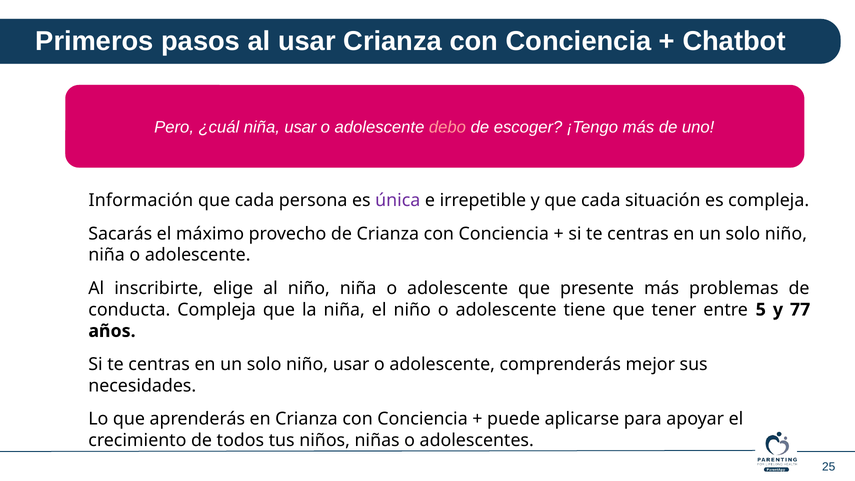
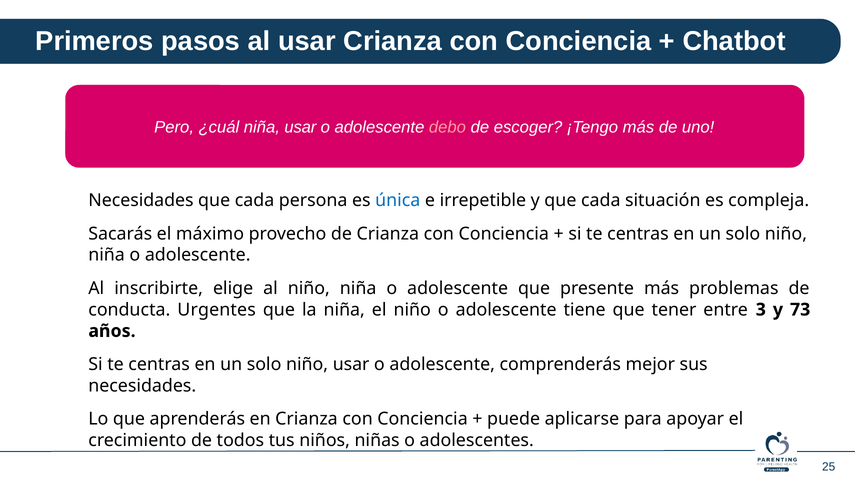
Información: Información -> Necesidades (141, 200)
única colour: purple -> blue (398, 200)
conducta Compleja: Compleja -> Urgentes (217, 310)
5: 5 -> 3 (761, 310)
77: 77 -> 73 (800, 310)
